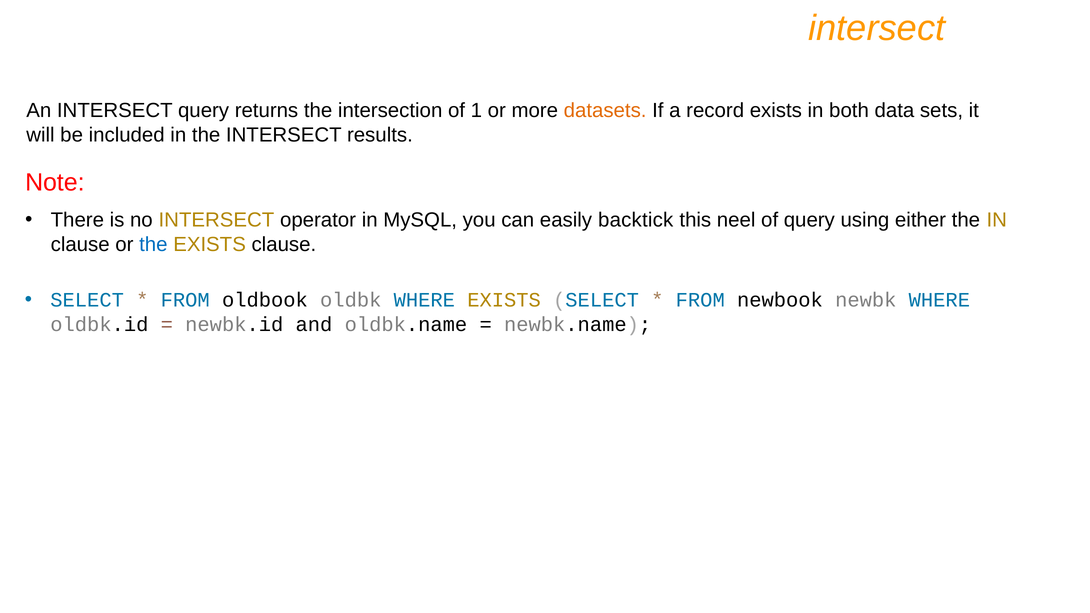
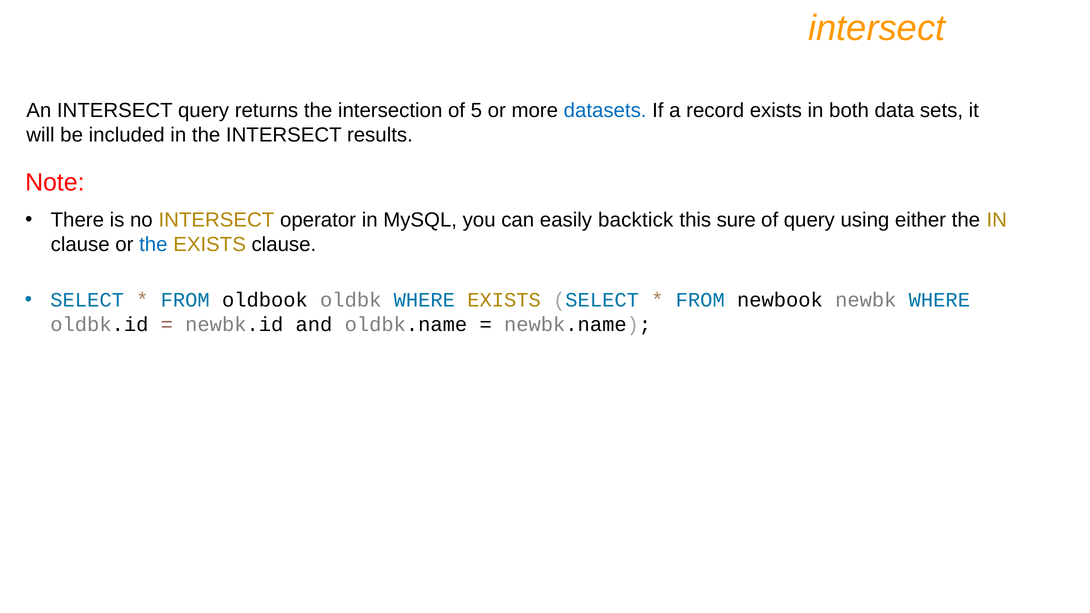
1: 1 -> 5 (476, 110)
datasets colour: orange -> blue (605, 110)
neel: neel -> sure (736, 220)
